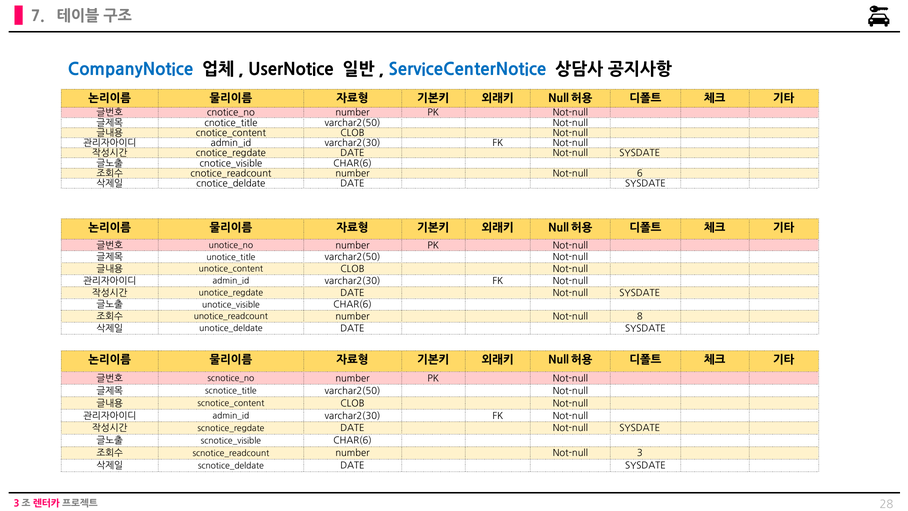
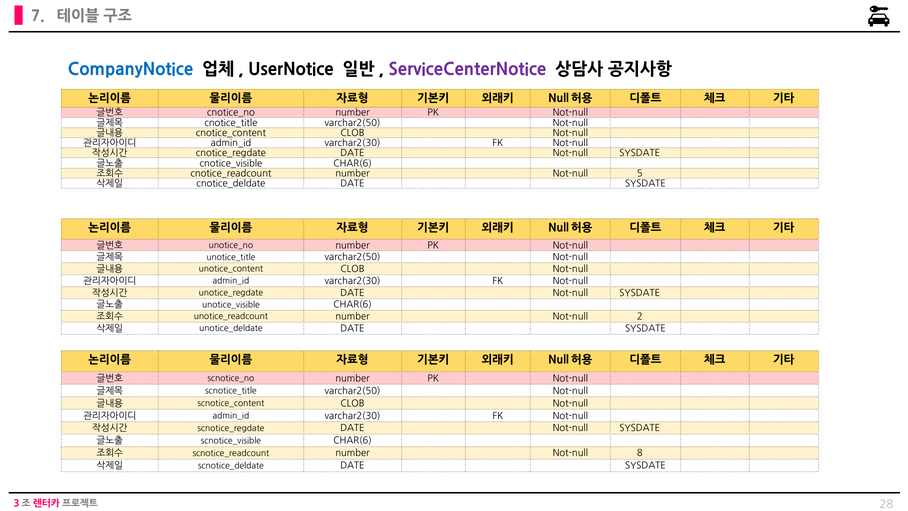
ServiceCenterNotice colour: blue -> purple (467, 70)
6: 6 -> 5 (640, 173)
8: 8 -> 2 (640, 317)
3: 3 -> 8 (640, 453)
